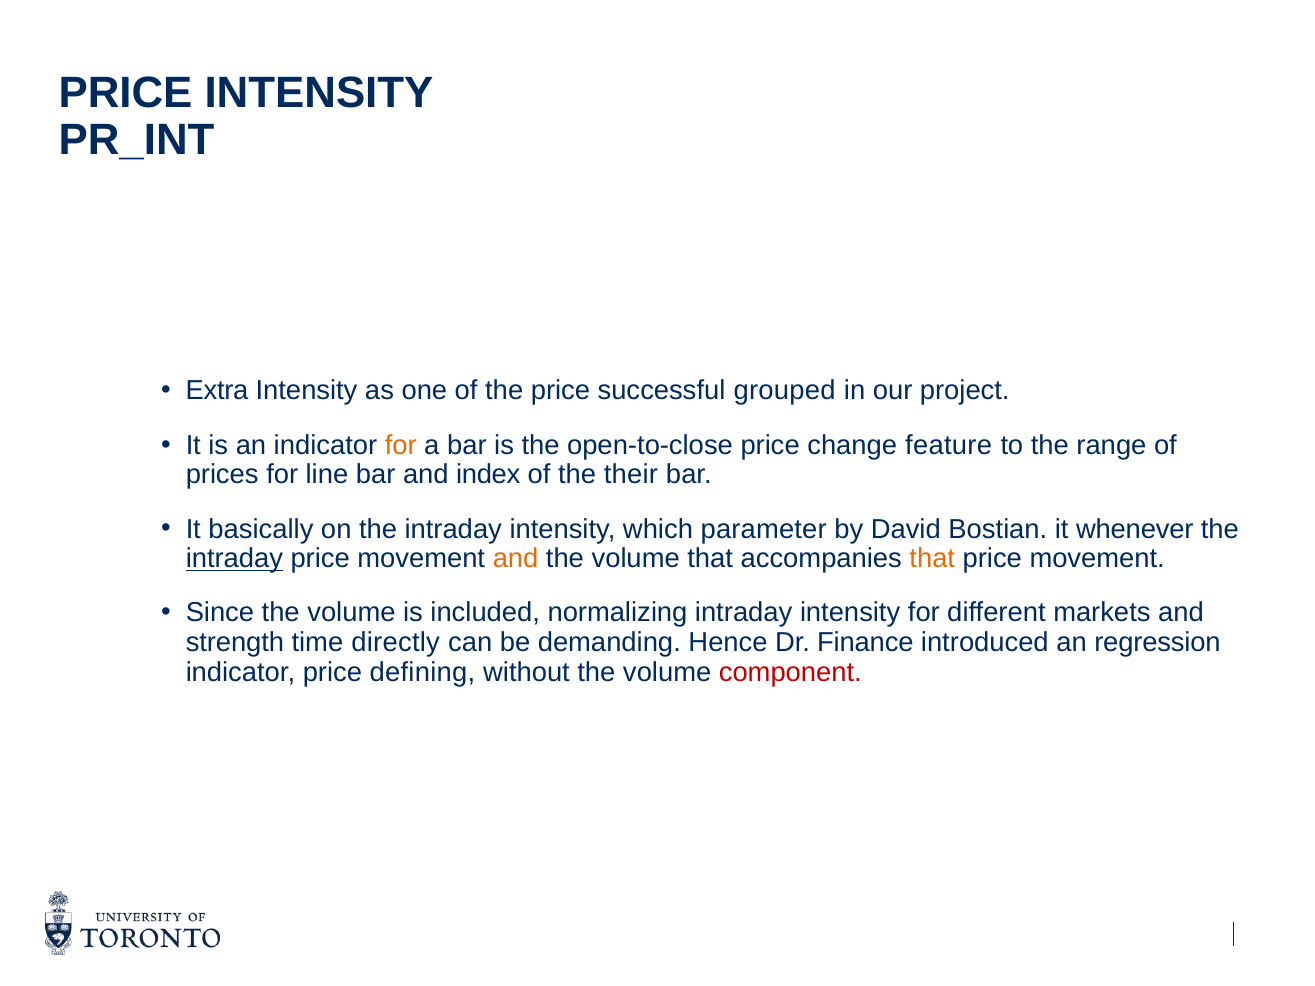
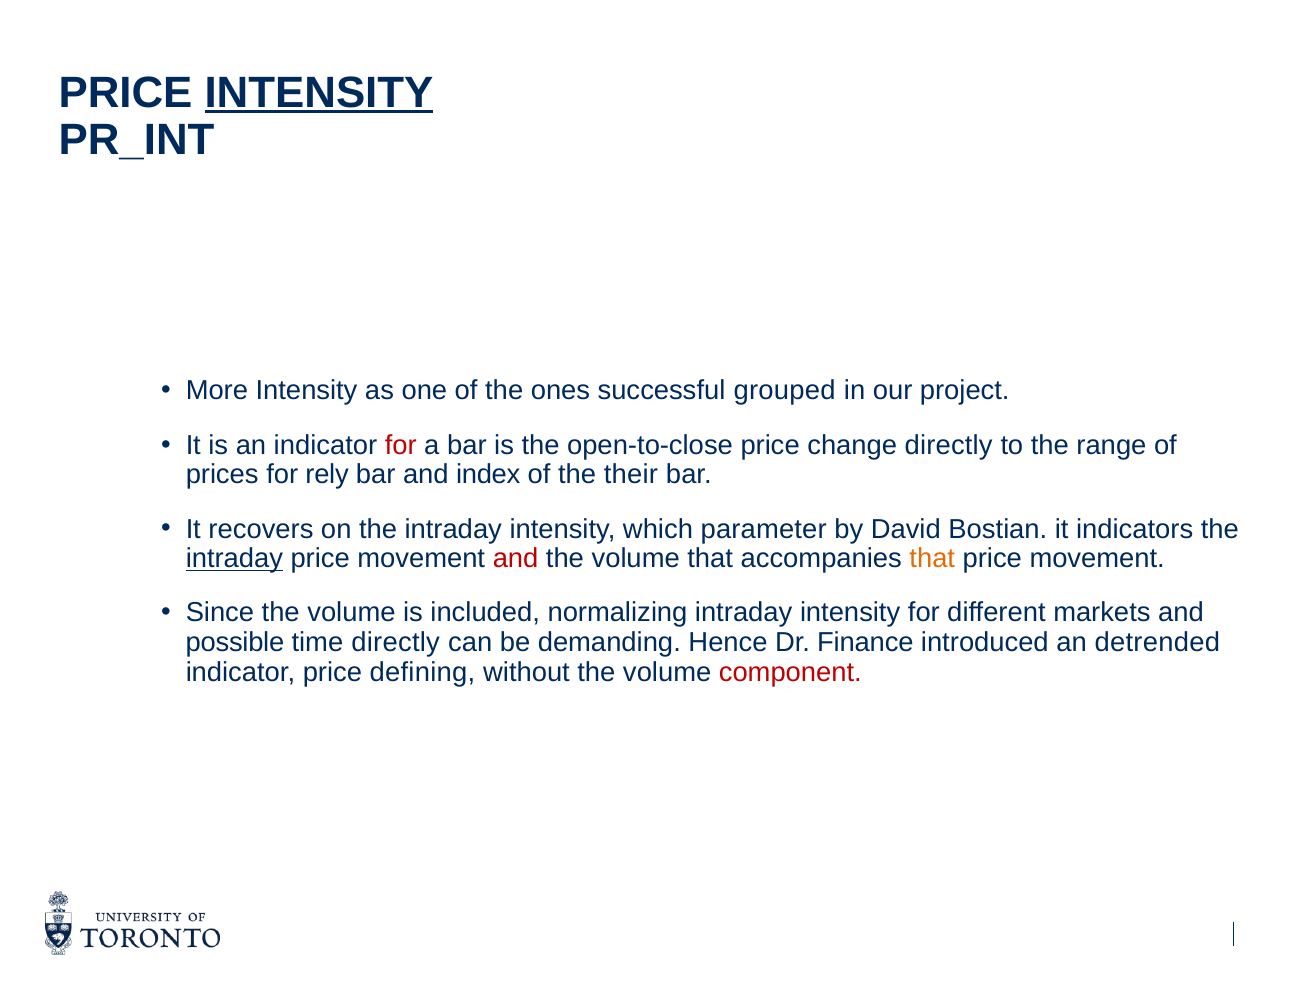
INTENSITY underline: none -> present (319, 93)
Extra: Extra -> More (217, 391)
the price: price -> ones (560, 391)
for colour: orange -> red (401, 445)
change feature: feature -> directly (949, 445)
line: line -> rely (327, 475)
basically: basically -> recovers (261, 529)
whenever: whenever -> indicators (1135, 529)
and colour: orange -> red (516, 559)
strength: strength -> possible (235, 643)
regression: regression -> detrended (1157, 643)
